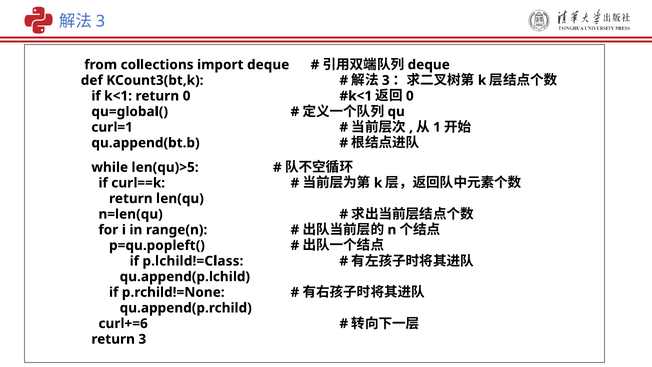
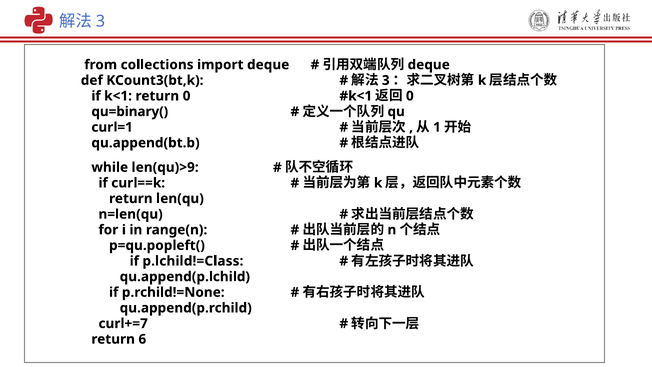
qu=global(: qu=global( -> qu=binary( (130, 112)
len(qu)>5: len(qu)>5 -> len(qu)>9 (165, 167)
curl+=6: curl+=6 -> curl+=7 (123, 323)
return 3: 3 -> 6 (142, 339)
